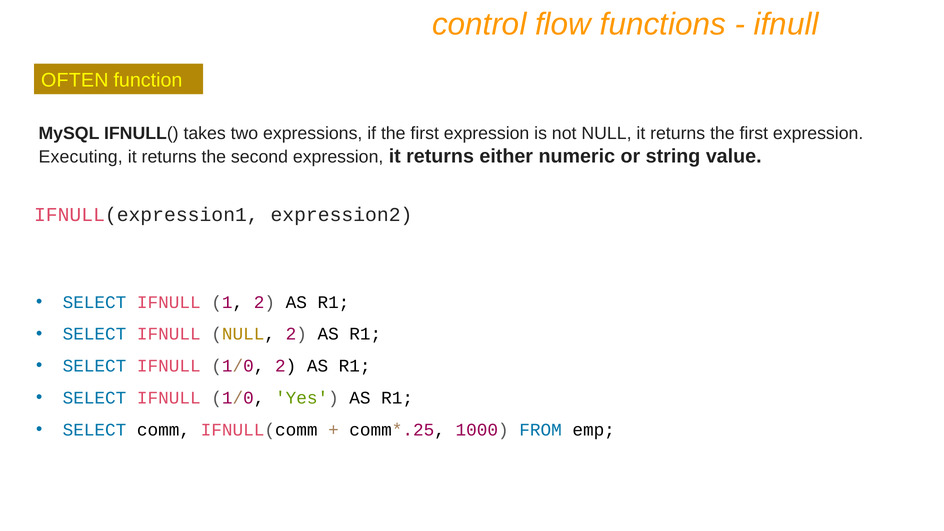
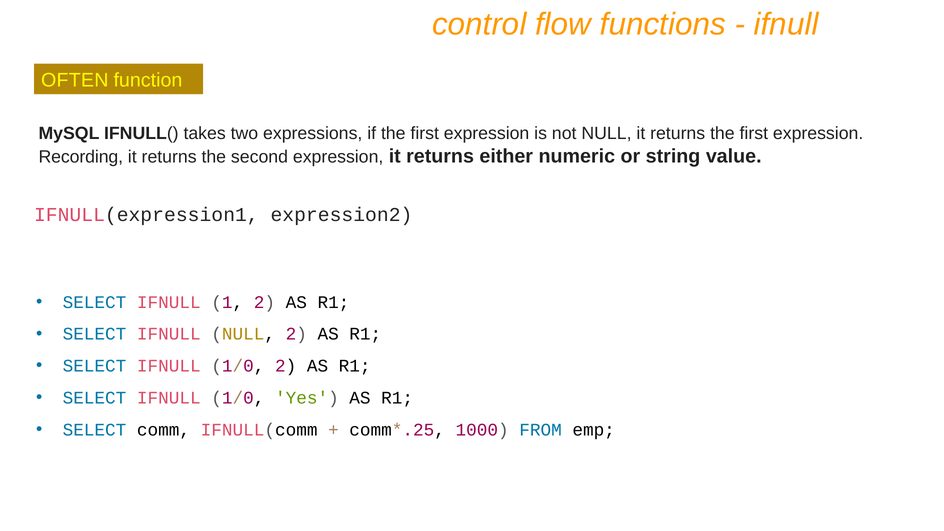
Executing: Executing -> Recording (81, 157)
